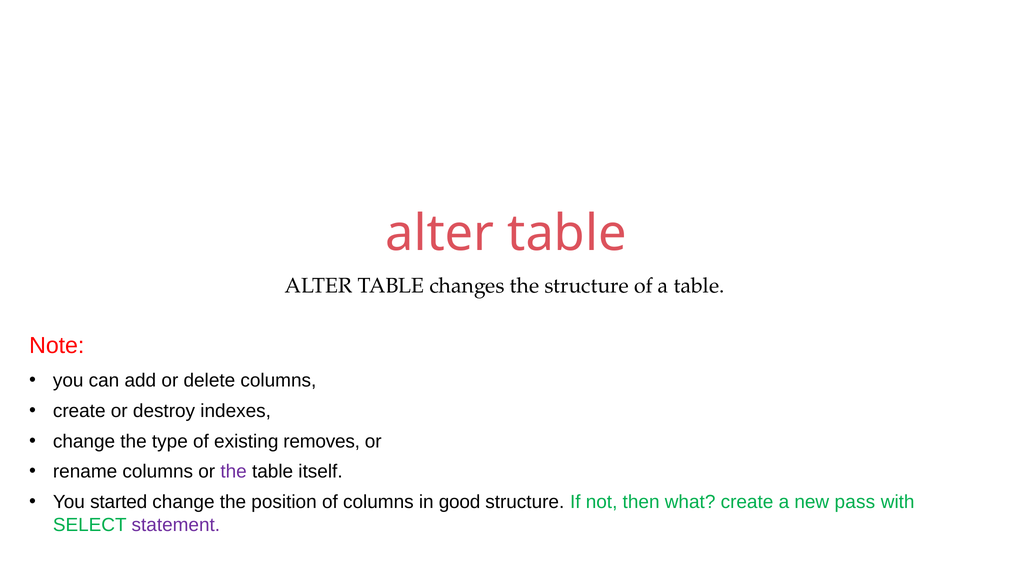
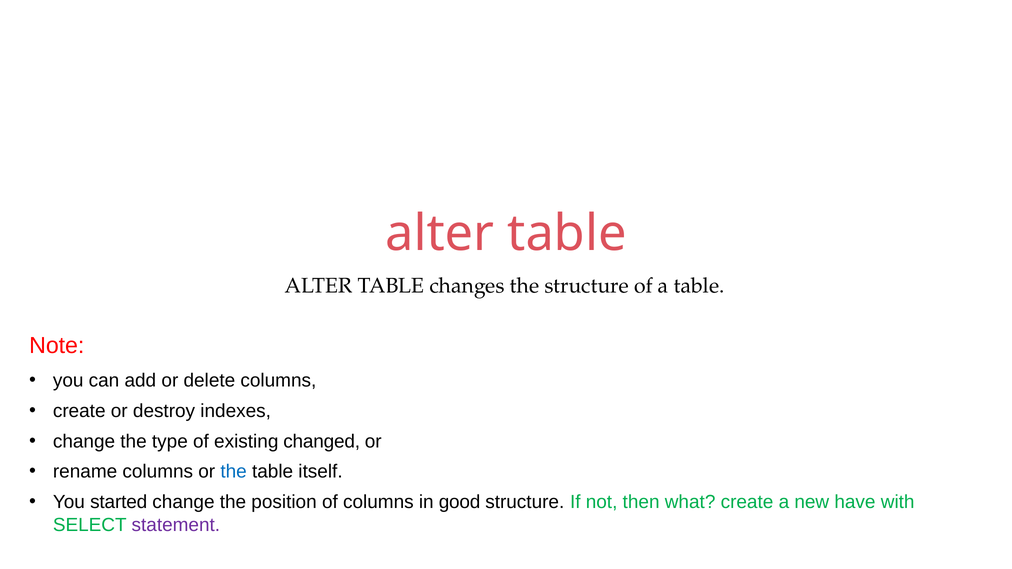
removes: removes -> changed (322, 442)
the colour: purple -> blue (234, 472)
pass: pass -> have (855, 502)
